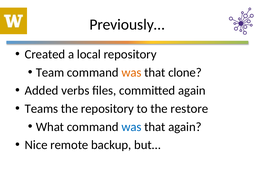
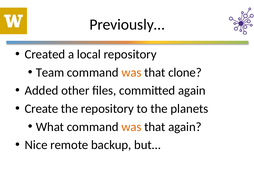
verbs: verbs -> other (75, 90)
Teams: Teams -> Create (41, 108)
restore: restore -> planets (189, 108)
was colour: blue -> orange (131, 126)
